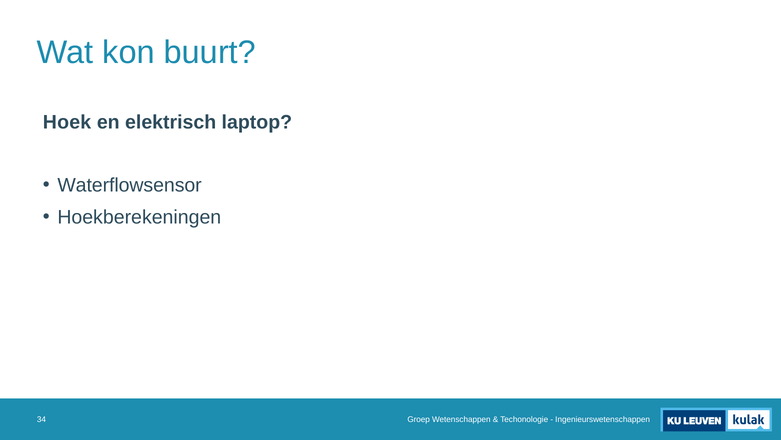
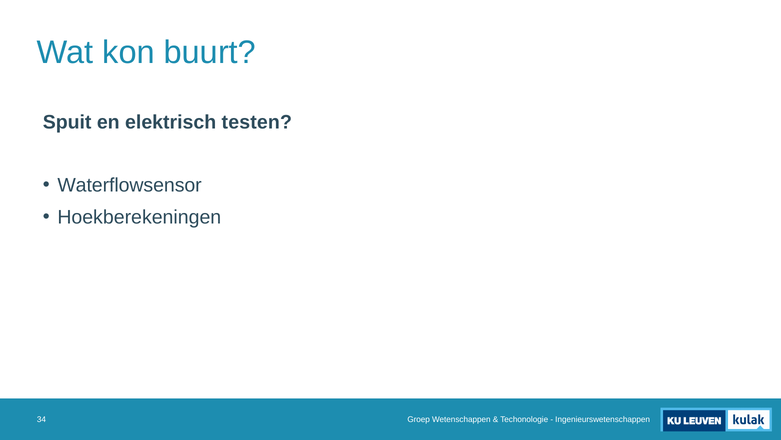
Hoek: Hoek -> Spuit (67, 122)
laptop: laptop -> testen (257, 122)
